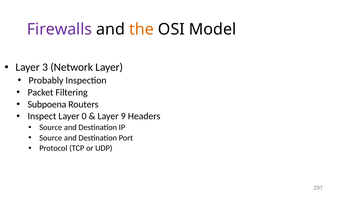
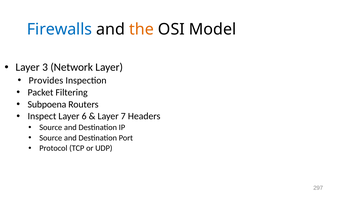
Firewalls colour: purple -> blue (60, 29)
Probably: Probably -> Provides (46, 80)
0: 0 -> 6 (84, 116)
9: 9 -> 7 (123, 116)
